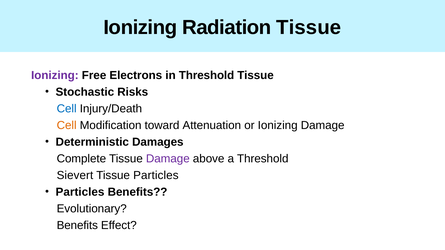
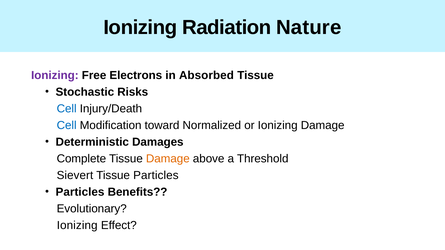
Radiation Tissue: Tissue -> Nature (309, 27)
in Threshold: Threshold -> Absorbed (206, 76)
Cell colour: orange -> blue (67, 126)
Attenuation: Attenuation -> Normalized (212, 126)
Damage colour: purple -> orange (168, 159)
Benefits: Benefits -> Ionizing (77, 226)
